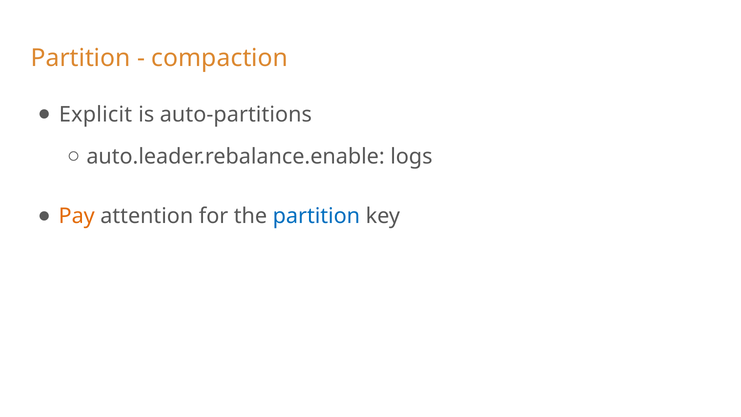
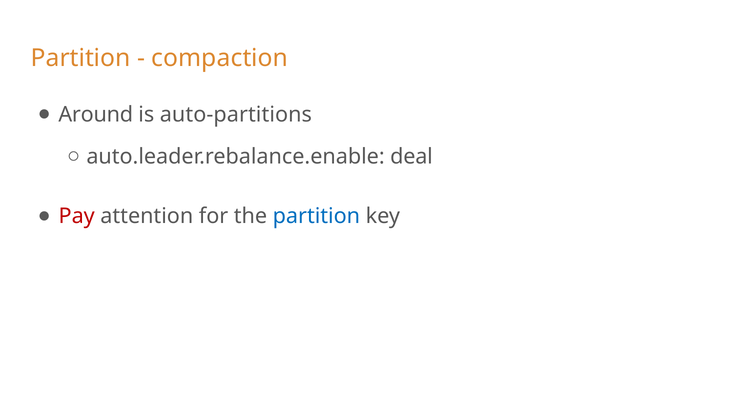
Explicit: Explicit -> Around (96, 114)
logs: logs -> deal (411, 157)
Pay colour: orange -> red (77, 216)
